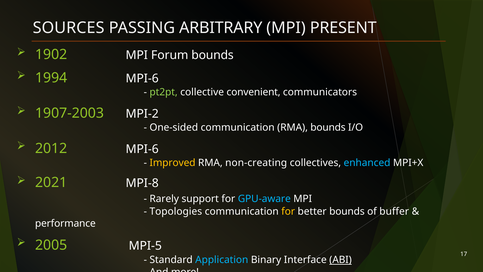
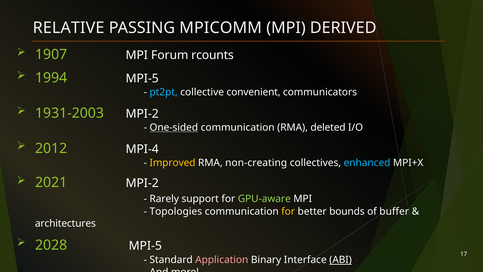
SOURCES: SOURCES -> RELATIVE (69, 28)
ARBITRARY: ARBITRARY -> MPICOMM (221, 28)
PRESENT: PRESENT -> DERIVED (343, 28)
1902: 1902 -> 1907 (51, 55)
Forum bounds: bounds -> rcounts (213, 55)
1994 MPI-6: MPI-6 -> MPI-5 (142, 78)
pt2pt colour: light green -> light blue (164, 92)
1907-2003: 1907-2003 -> 1931-2003 (69, 113)
One-sided underline: none -> present (174, 127)
RMA bounds: bounds -> deleted (328, 127)
2012 MPI-6: MPI-6 -> MPI-4 (142, 149)
2021 MPI-8: MPI-8 -> MPI-2 (142, 183)
GPU-aware colour: light blue -> light green (264, 199)
performance: performance -> architectures (65, 223)
2005: 2005 -> 2028 (51, 245)
Application colour: light blue -> pink (222, 260)
